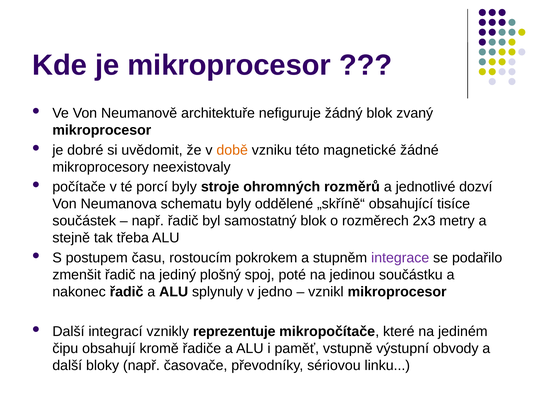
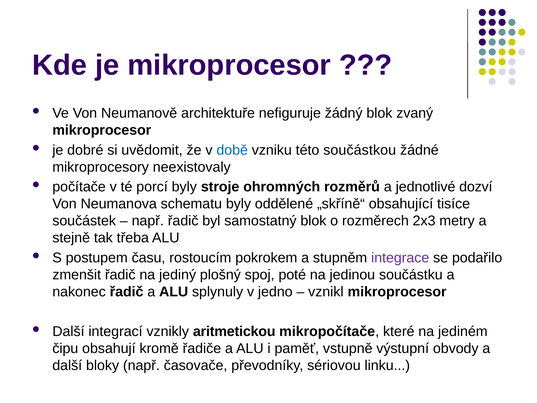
době colour: orange -> blue (232, 150)
magnetické: magnetické -> součástkou (360, 150)
reprezentuje: reprezentuje -> aritmetickou (234, 331)
